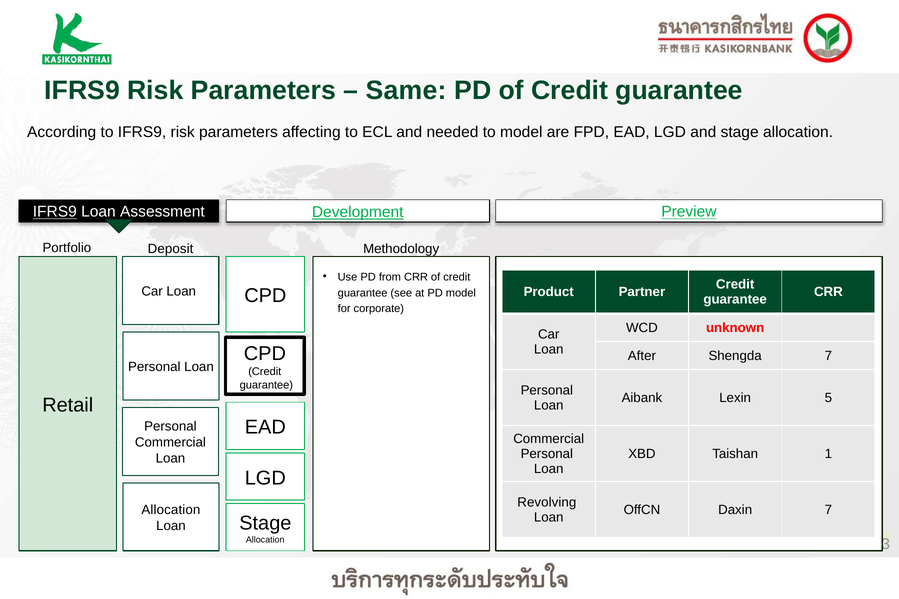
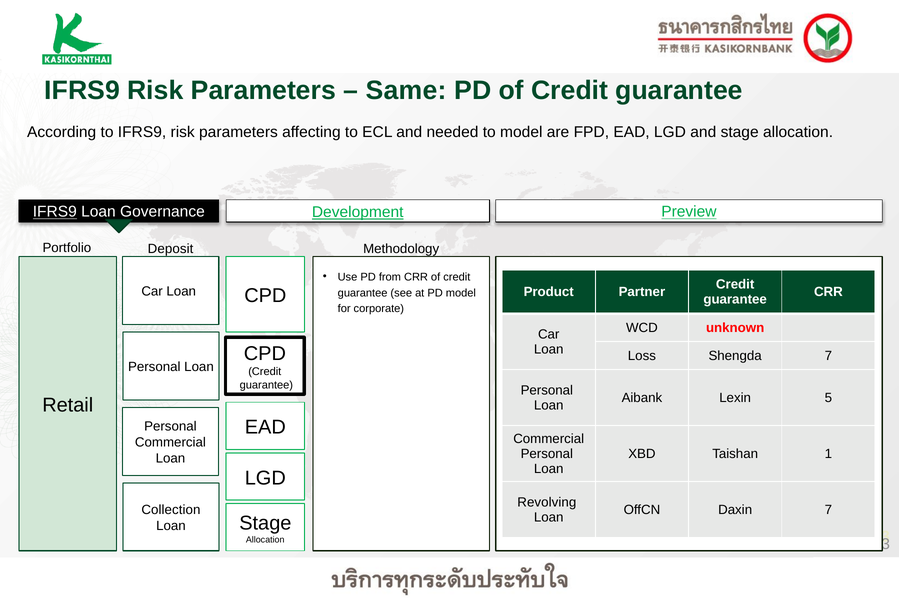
Assessment: Assessment -> Governance (162, 212)
After: After -> Loss (642, 356)
Allocation: Allocation -> Collection (171, 510)
